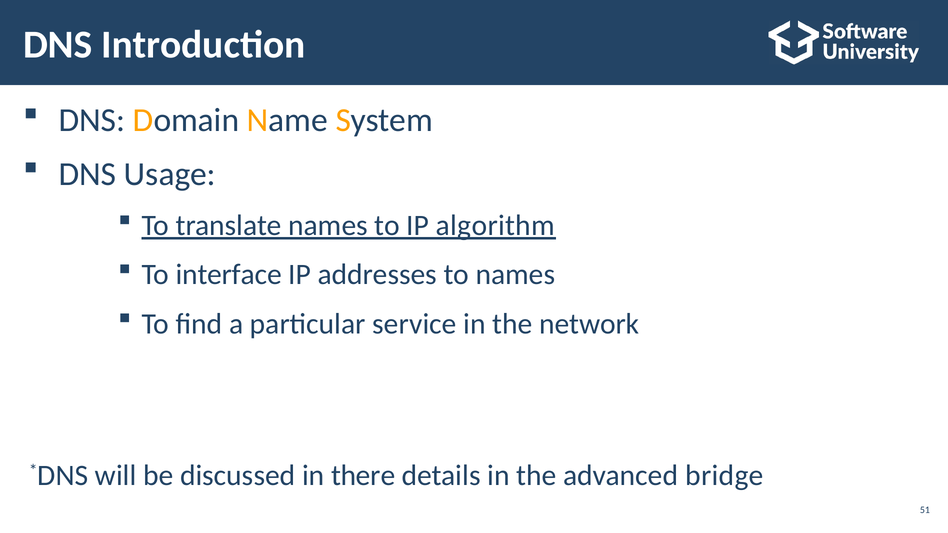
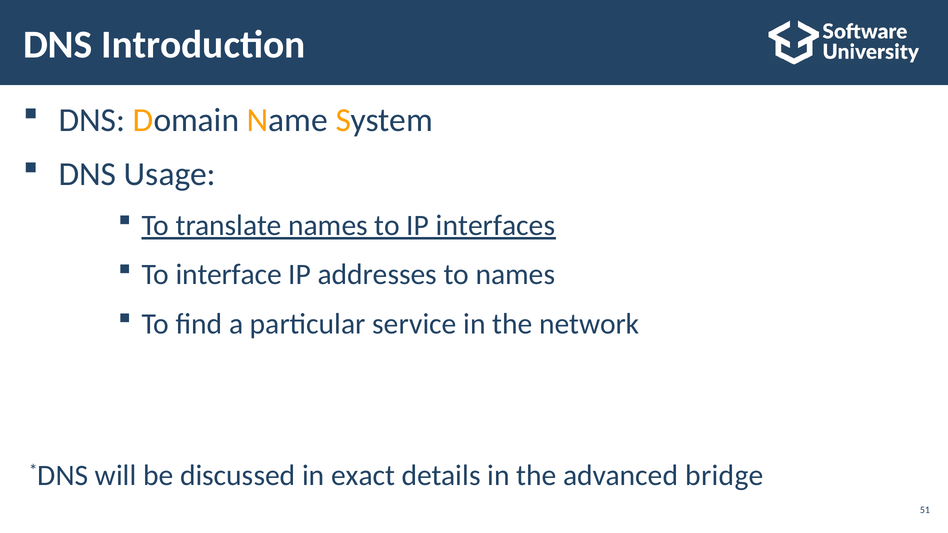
algorithm: algorithm -> interfaces (496, 226)
there: there -> exact (363, 476)
